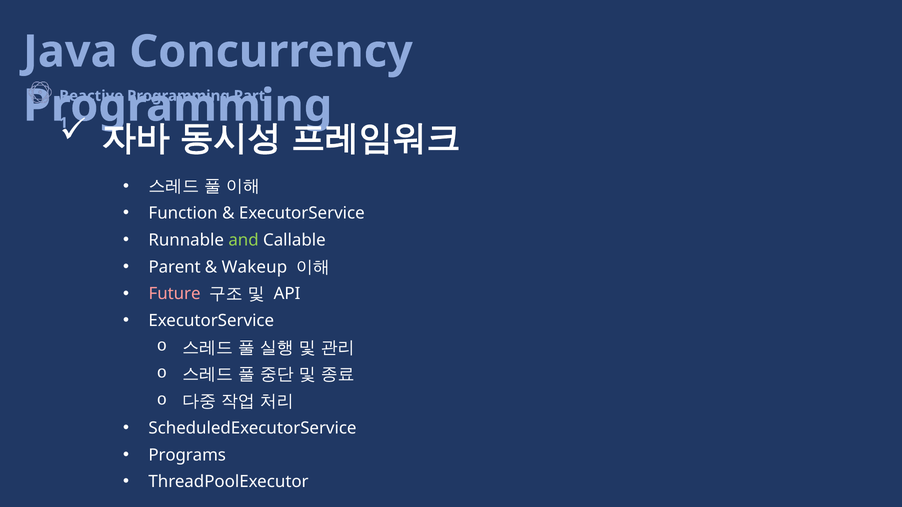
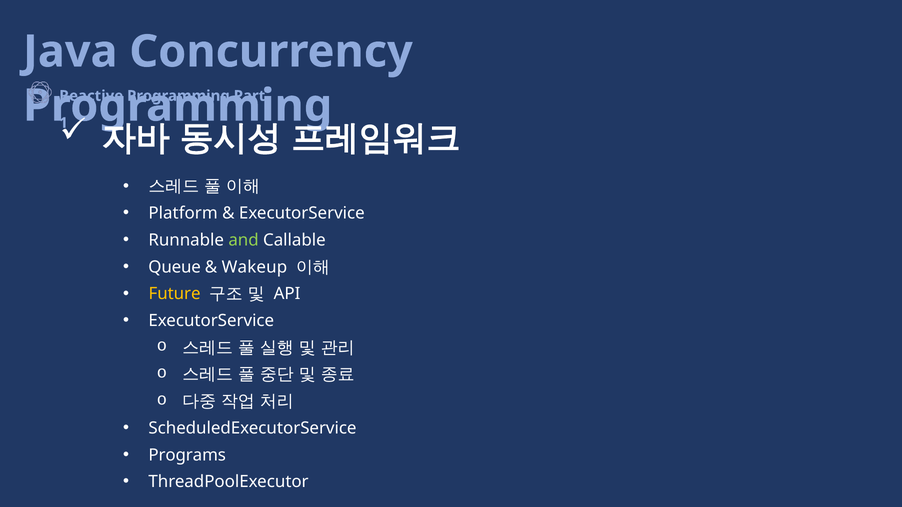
Function: Function -> Platform (183, 213)
Parent: Parent -> Queue (175, 267)
Future colour: pink -> yellow (175, 294)
